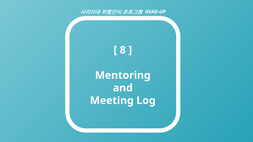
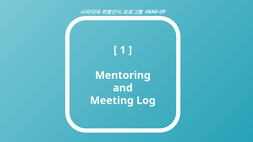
8: 8 -> 1 (123, 50)
